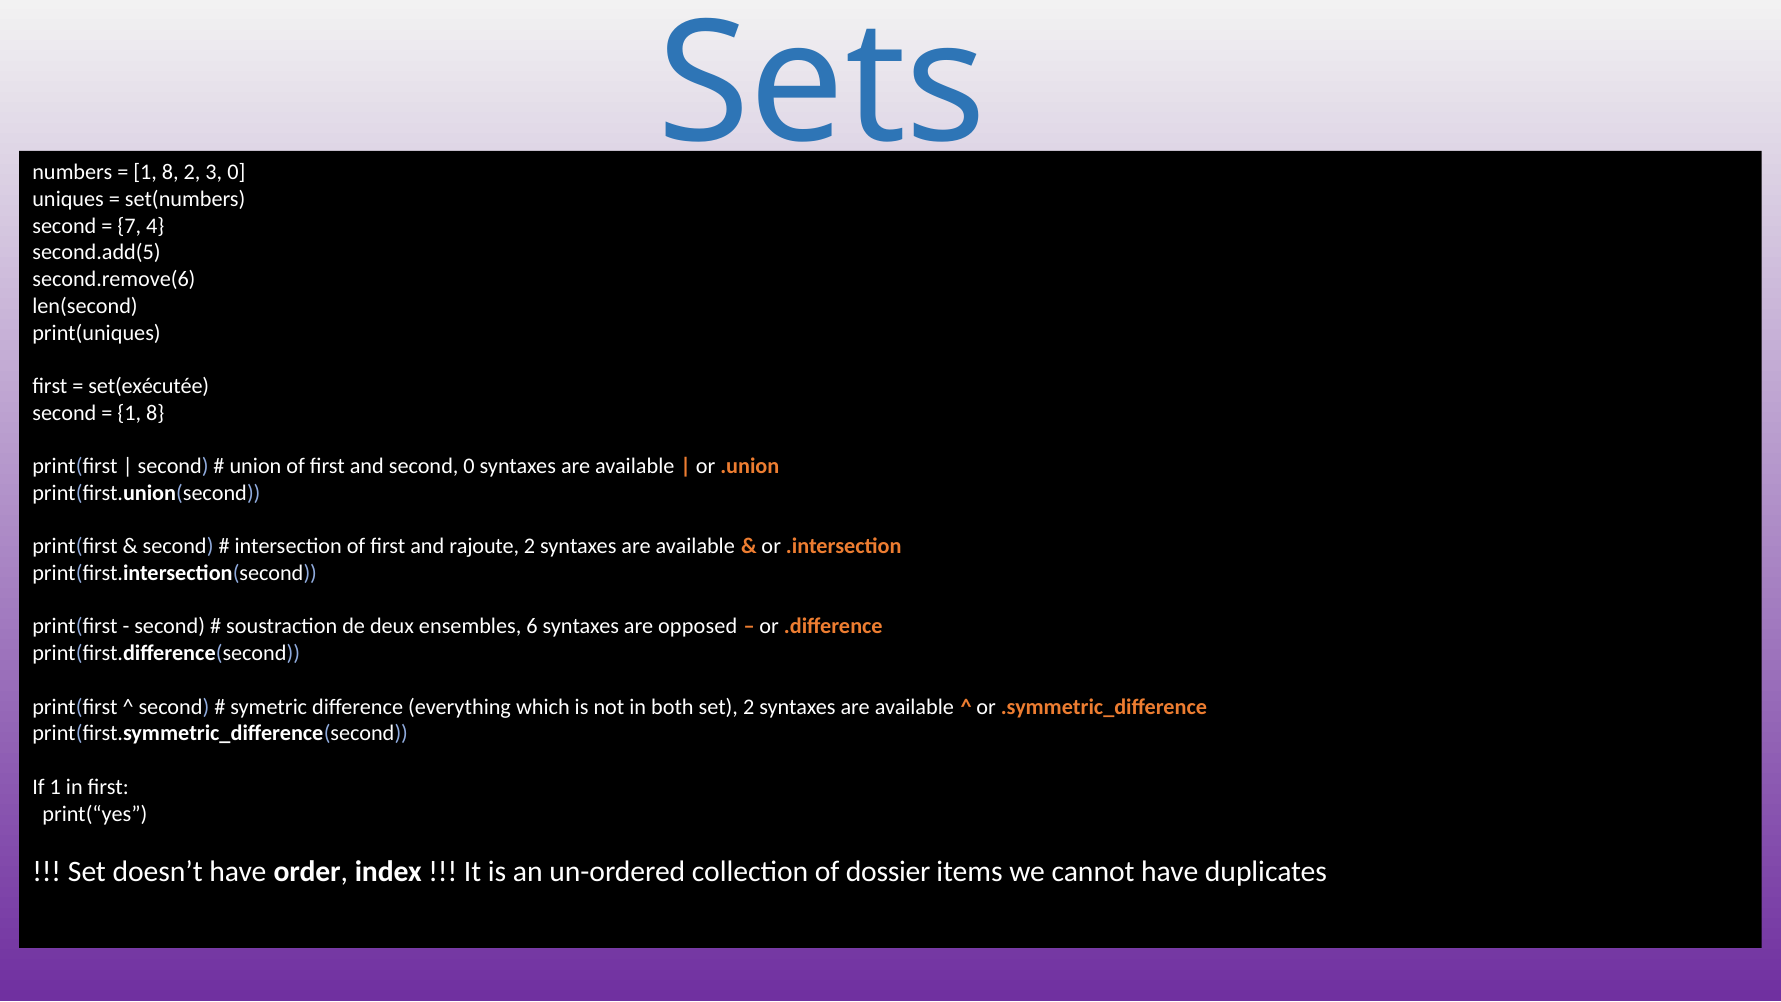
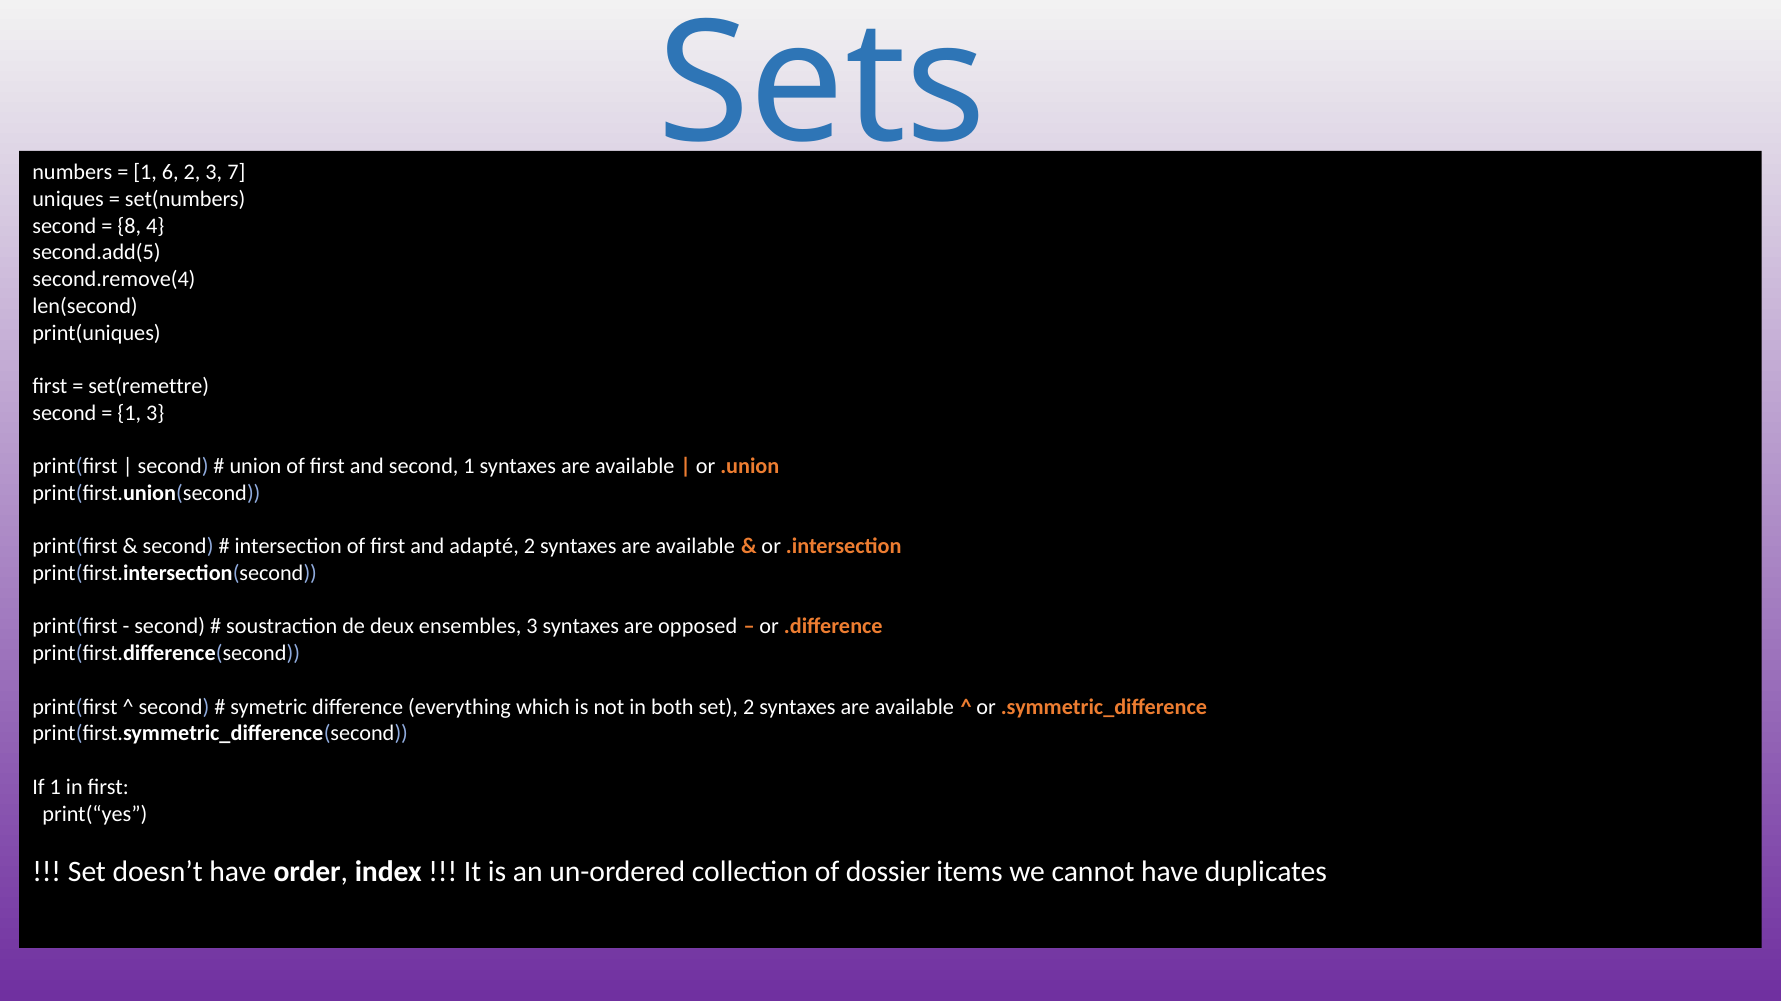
8: 8 -> 6 (170, 172)
3 0: 0 -> 7 (236, 172)
7: 7 -> 8 (129, 226)
second.remove(6: second.remove(6 -> second.remove(4 (114, 279)
set(exécutée: set(exécutée -> set(remettre (149, 386)
8: 8 -> 3 (155, 413)
second 0: 0 -> 1 (469, 466)
rajoute: rajoute -> adapté (484, 546)
ensembles 6: 6 -> 3 (532, 627)
